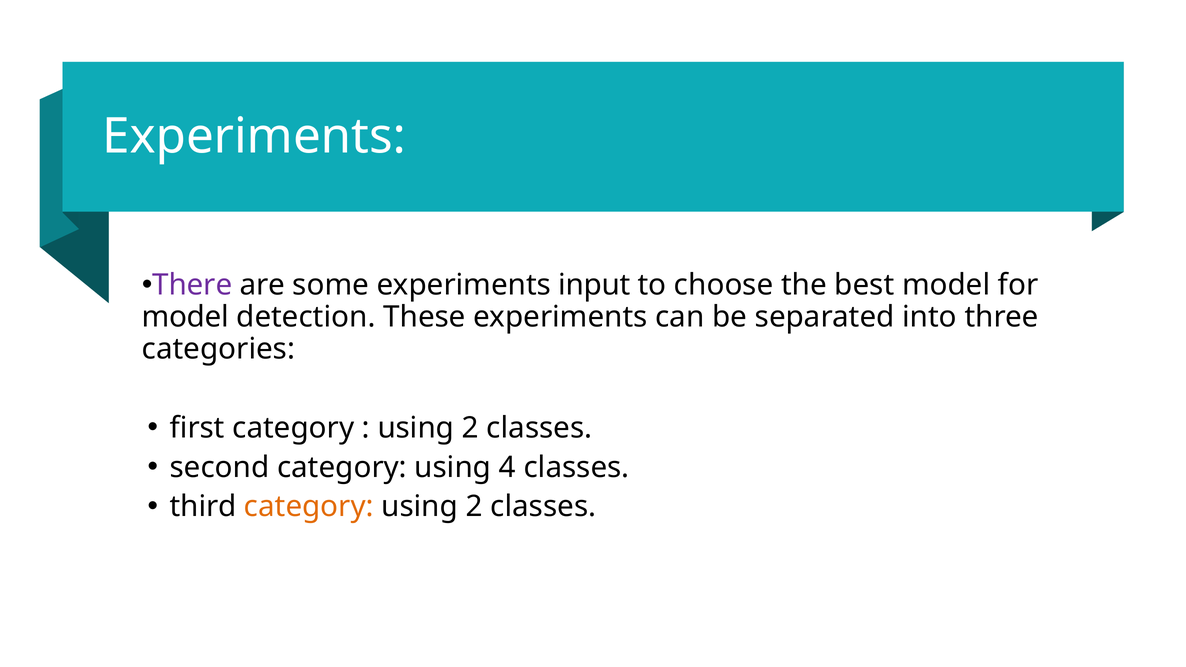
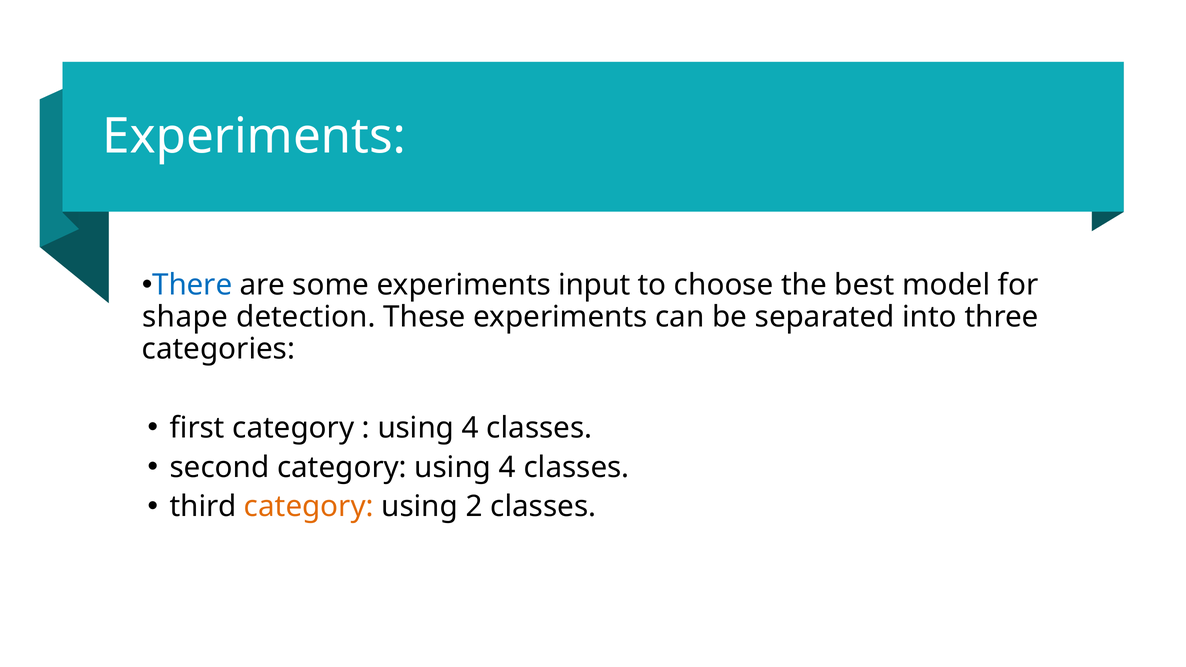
There colour: purple -> blue (192, 285)
model: model -> shape (185, 317)
2: 2 -> 4 (470, 428)
